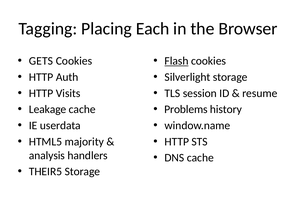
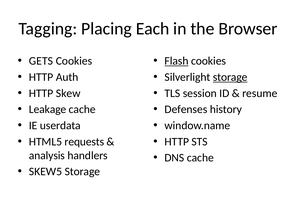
storage underline: none -> present (230, 77)
Visits: Visits -> Skew (68, 93)
Problems: Problems -> Defenses (186, 109)
majority: majority -> requests (84, 142)
THEIR5: THEIR5 -> SKEW5 (45, 172)
